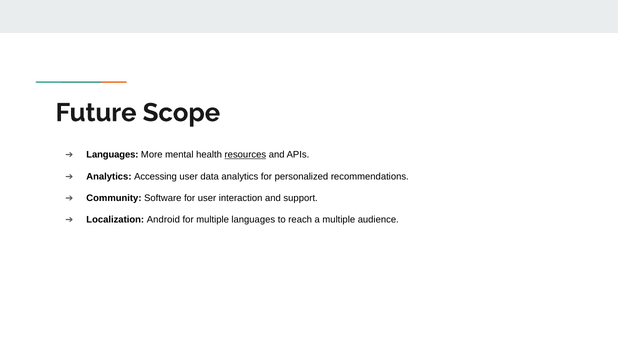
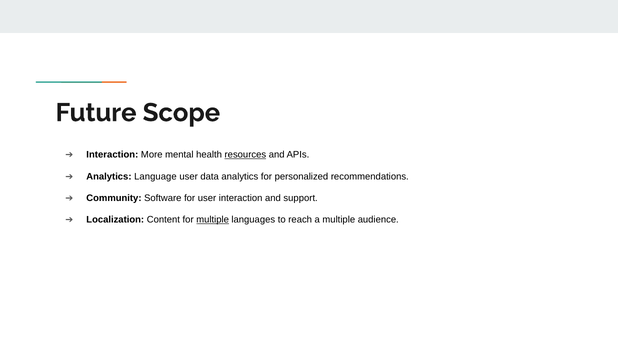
Languages: Languages -> Interaction (112, 155)
Accessing: Accessing -> Language (155, 176)
Android: Android -> Content (163, 220)
multiple underline: none -> present (213, 220)
